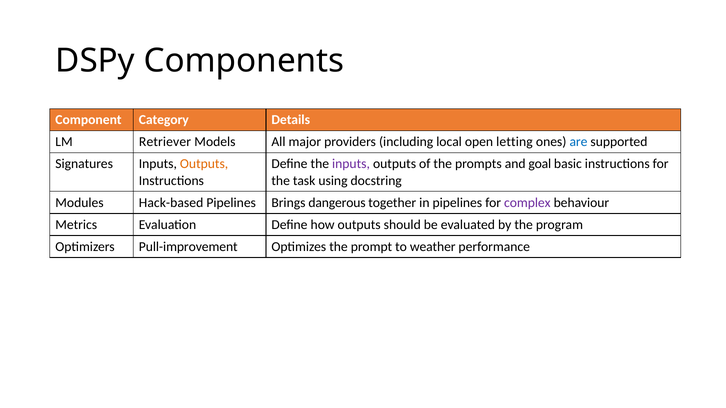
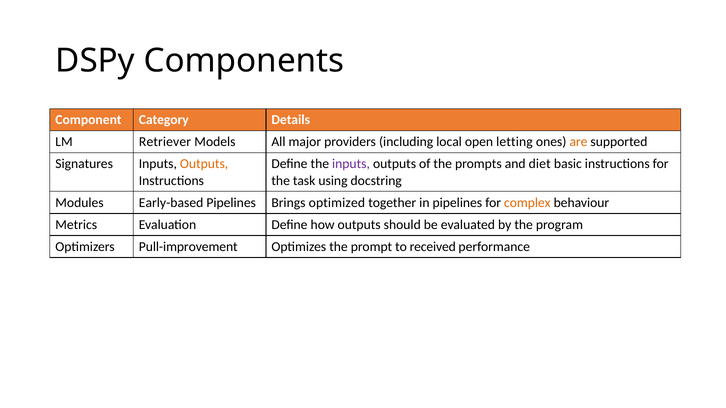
are colour: blue -> orange (578, 142)
goal: goal -> diet (540, 164)
Hack-based: Hack-based -> Early-based (171, 203)
dangerous: dangerous -> optimized (337, 203)
complex colour: purple -> orange (527, 203)
weather: weather -> received (433, 247)
